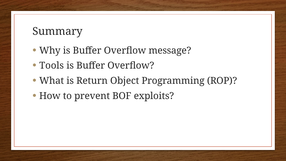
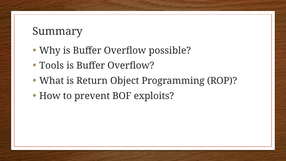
message: message -> possible (170, 50)
